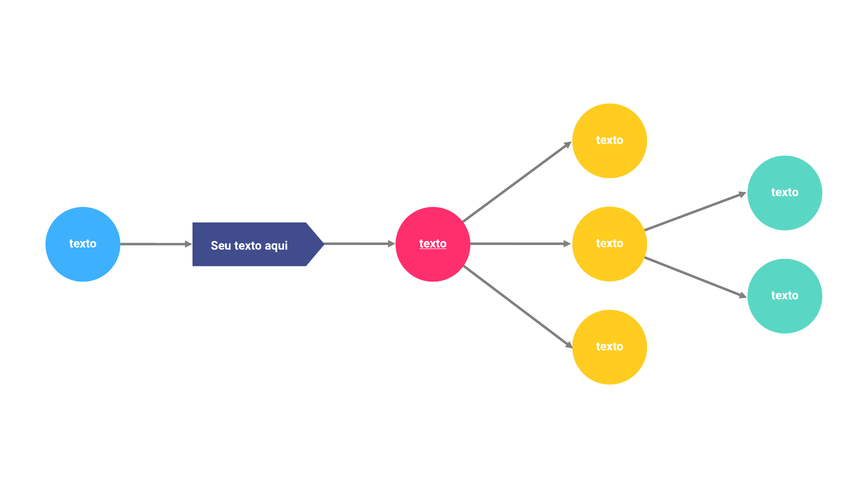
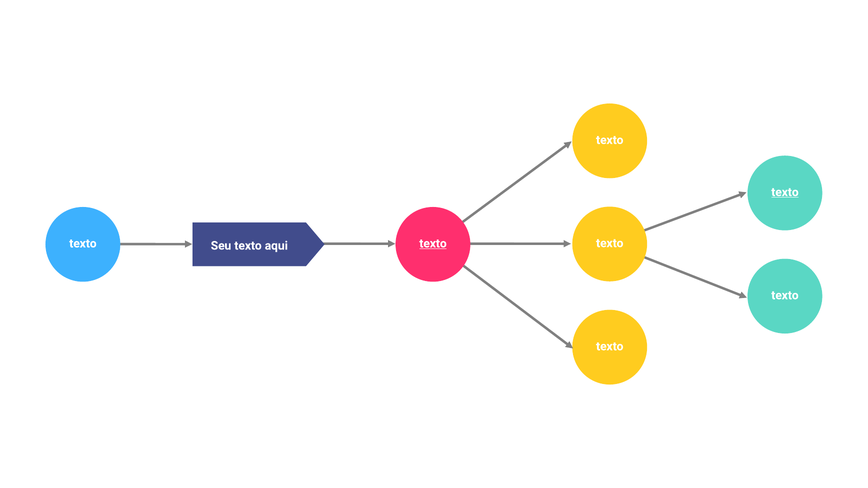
texto underline: none -> present (785, 192)
